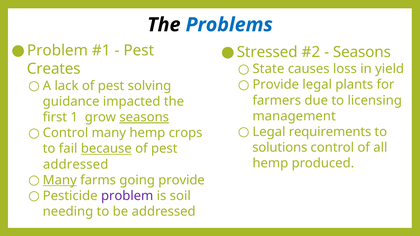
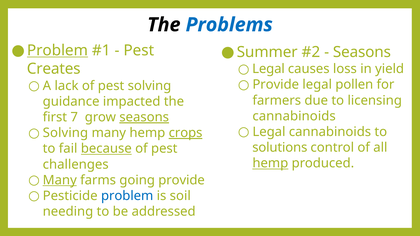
Problem underline: none -> present (57, 50)
Stressed: Stressed -> Summer (267, 52)
State: State -> Legal (268, 69)
plants: plants -> pollen (354, 85)
management: management -> cannabinoids (294, 116)
1: 1 -> 7 (74, 117)
Legal requirements: requirements -> cannabinoids (330, 132)
Control: Control -> Solving (65, 133)
crops underline: none -> present (186, 133)
hemp underline: none -> present (270, 163)
addressed: addressed -> challenges (76, 165)
problem colour: purple -> blue (127, 196)
